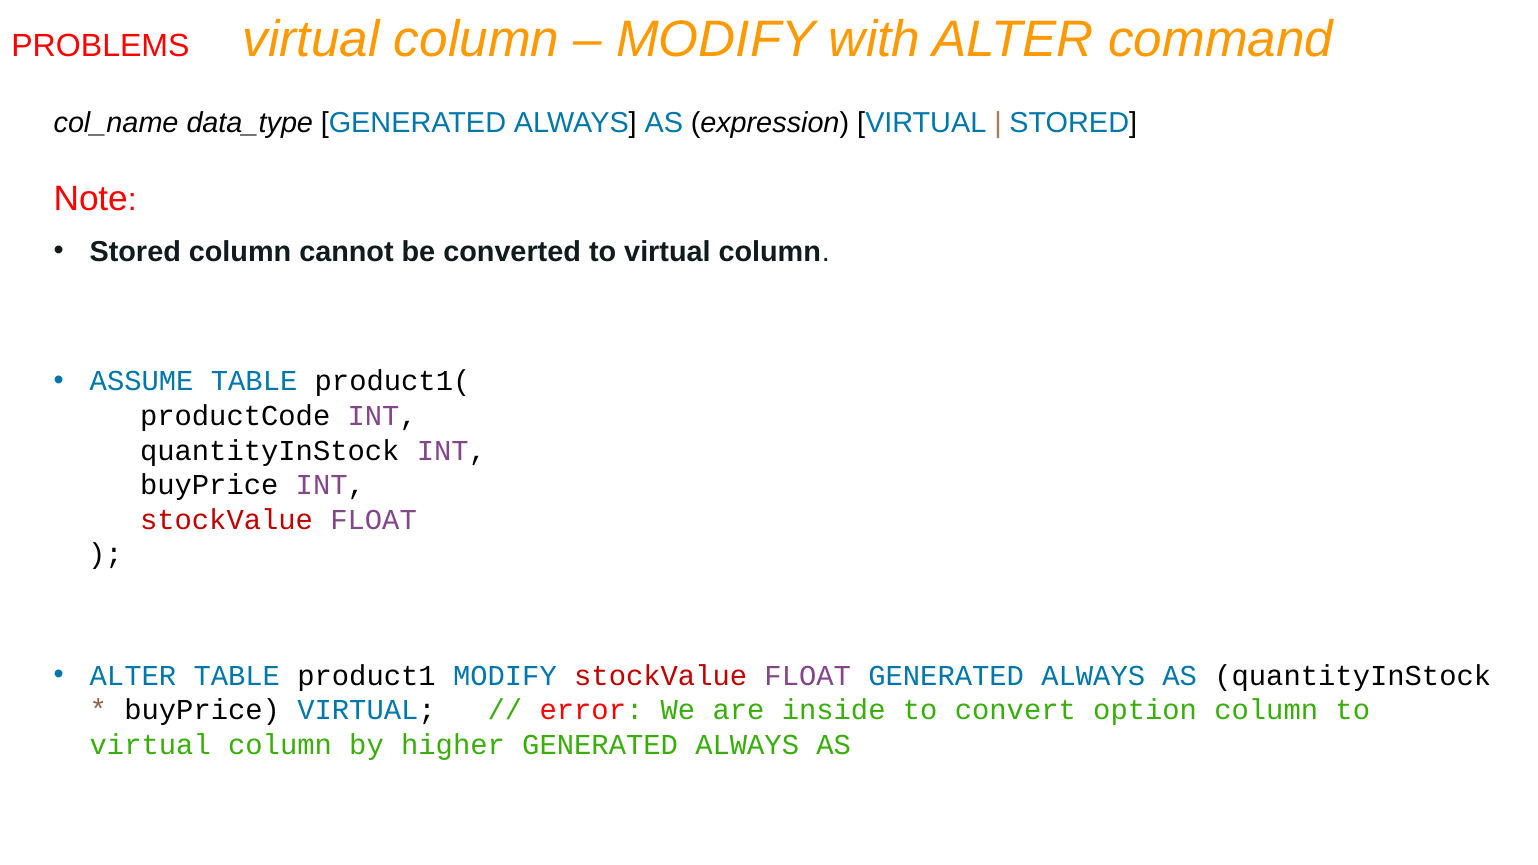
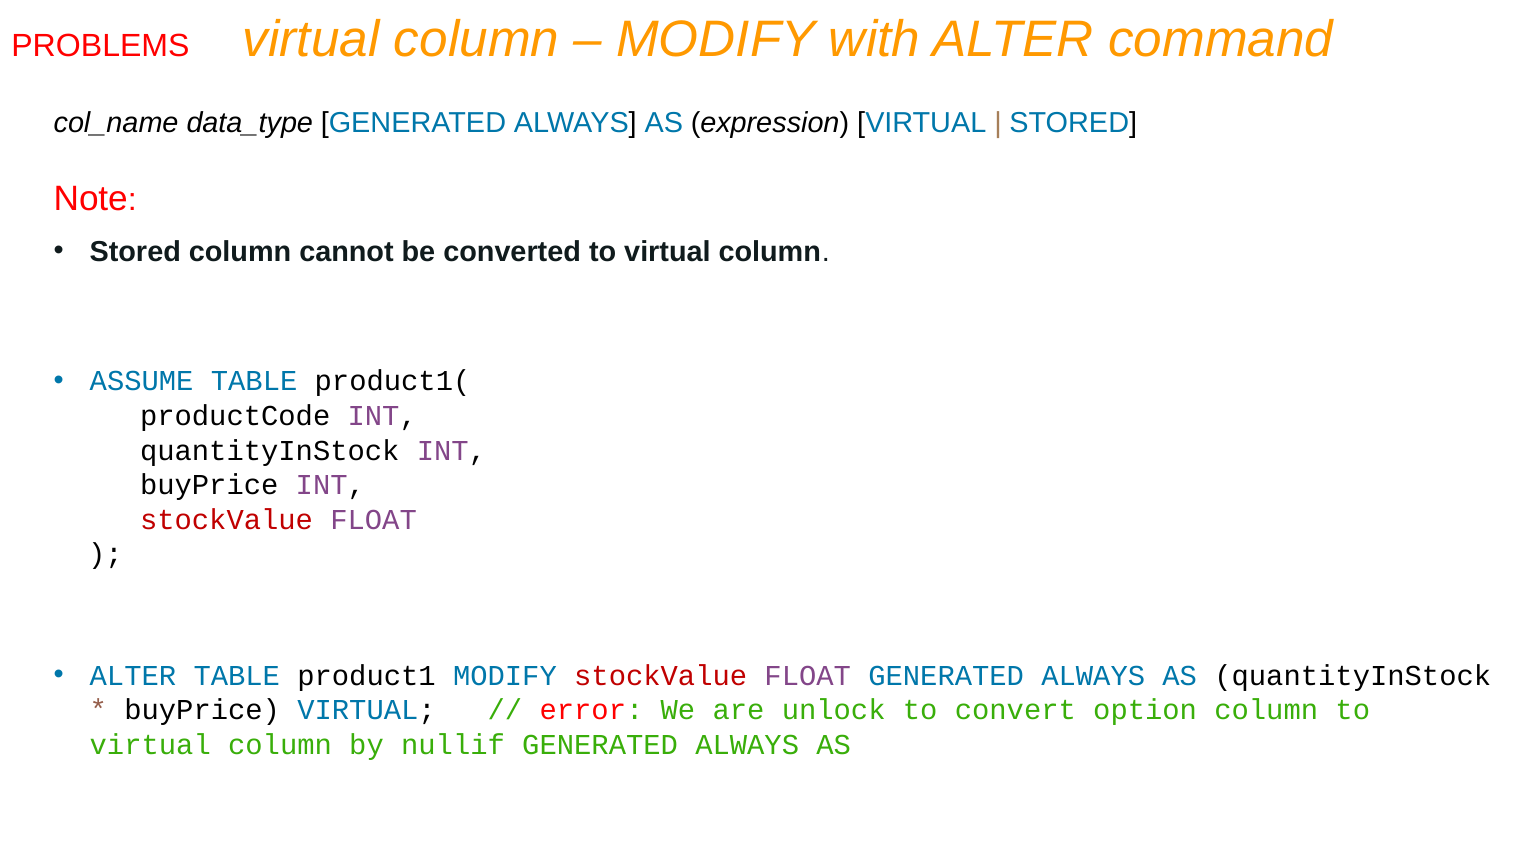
inside: inside -> unlock (834, 710)
higher: higher -> nullif (453, 745)
